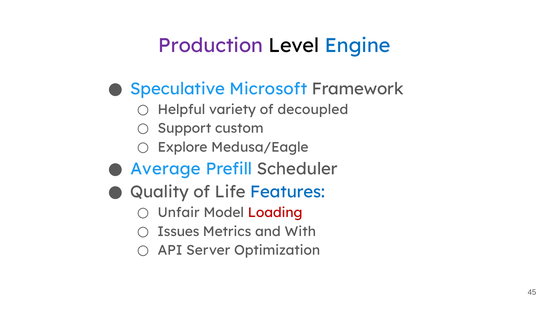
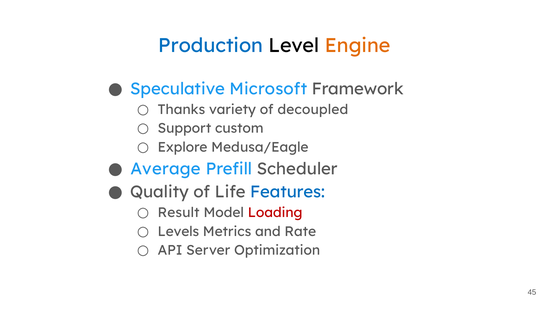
Production colour: purple -> blue (211, 45)
Engine colour: blue -> orange (358, 45)
Helpful: Helpful -> Thanks (181, 109)
Unfair: Unfair -> Result (179, 212)
Issues: Issues -> Levels (178, 231)
With: With -> Rate (300, 231)
